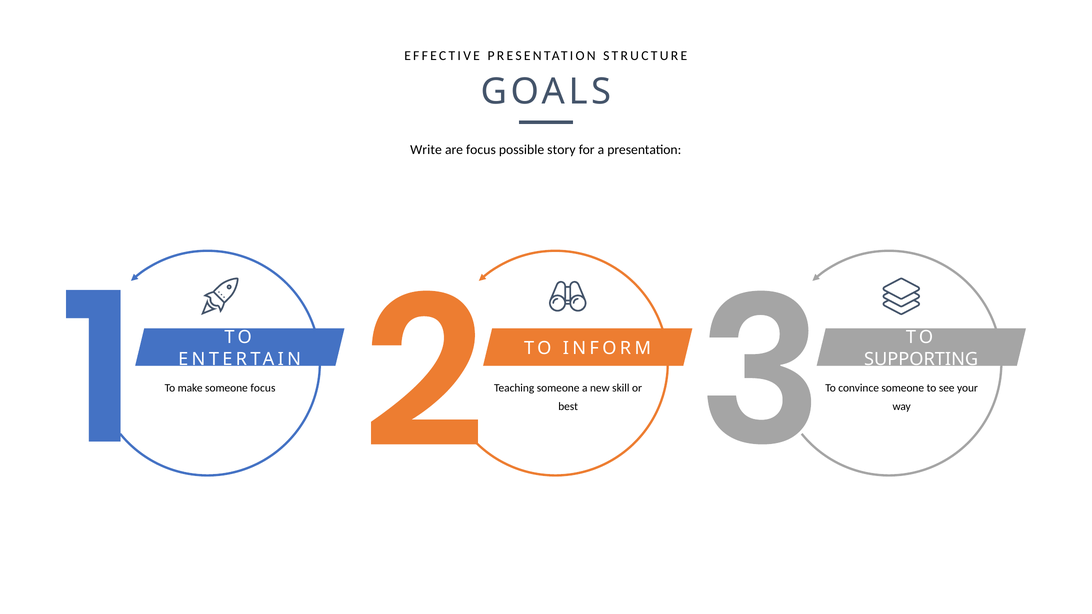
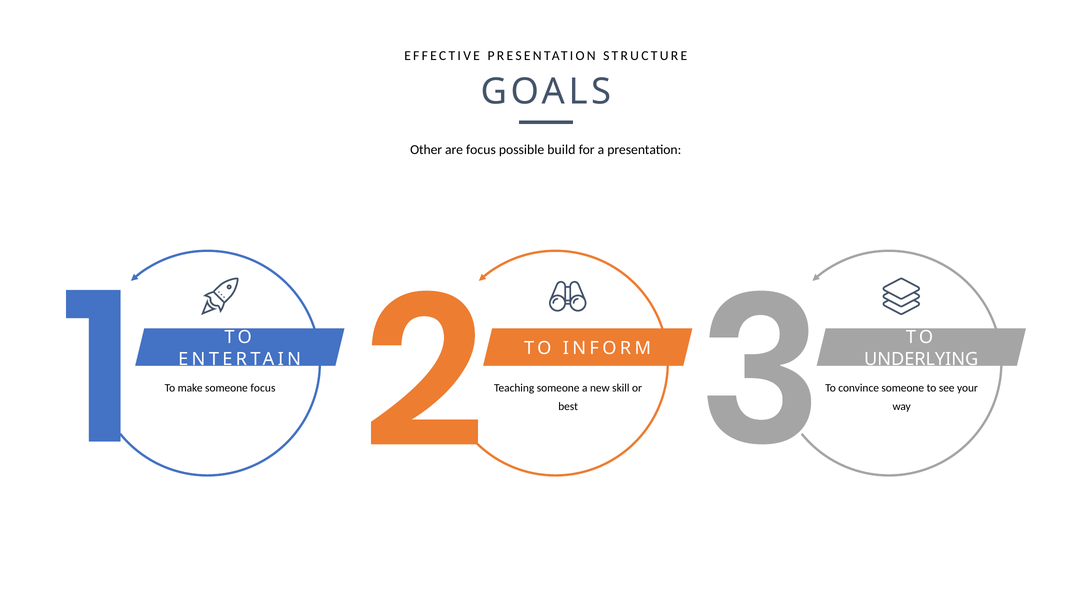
Write: Write -> Other (426, 150)
story: story -> build (561, 150)
SUPPORTING: SUPPORTING -> UNDERLYING (921, 359)
